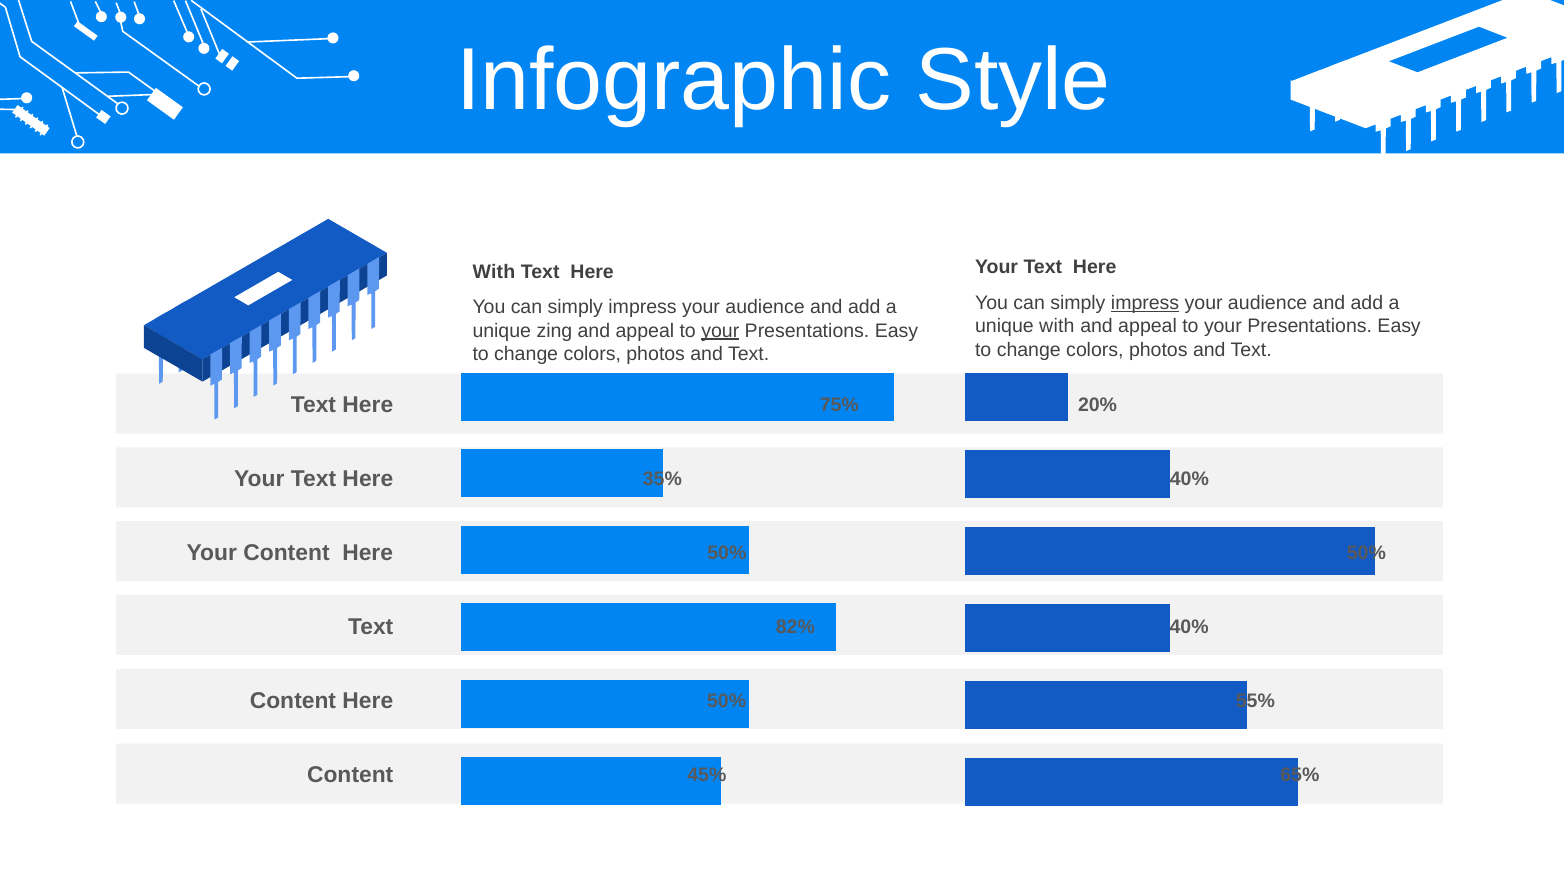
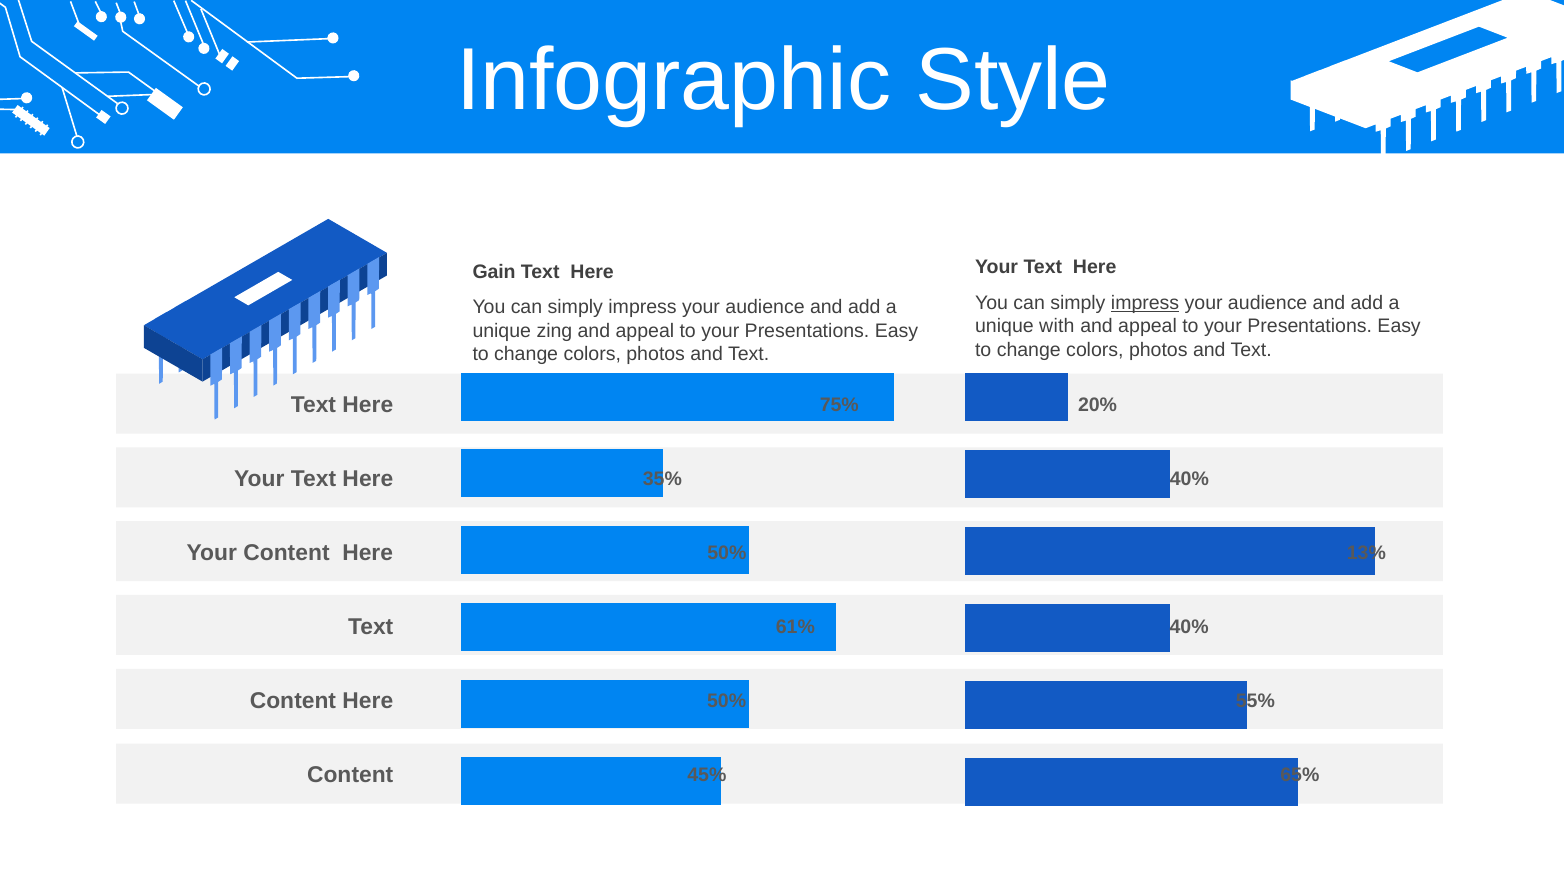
With: With -> Gain (494, 272)
your underline: present -> none (720, 330)
50%: 50% -> 13% (1366, 553)
82%: 82% -> 61% (795, 627)
